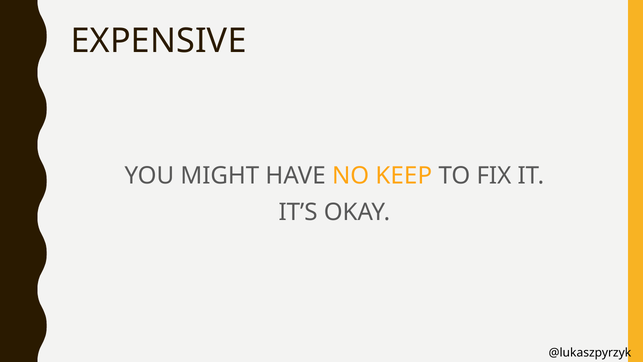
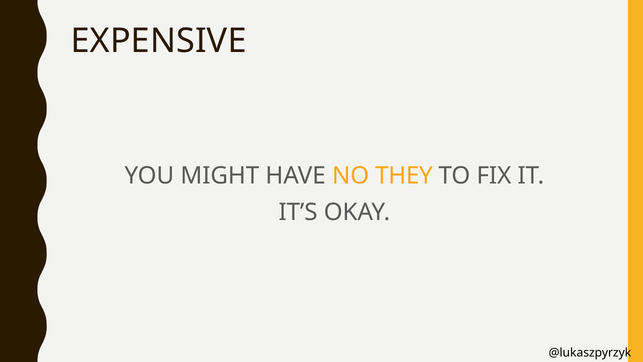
KEEP: KEEP -> THEY (404, 176)
